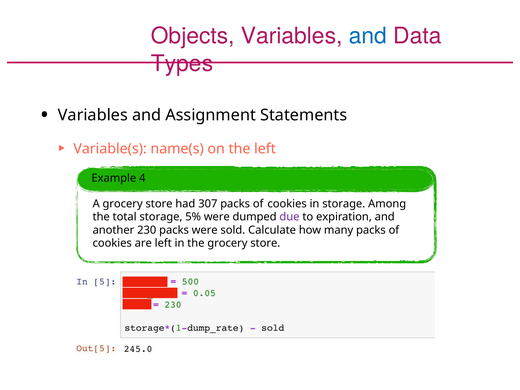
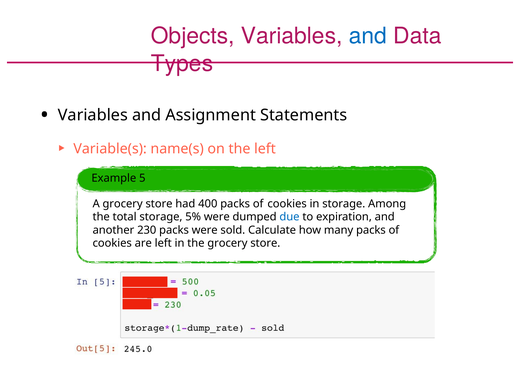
4: 4 -> 5 (142, 178)
307: 307 -> 400 (208, 204)
due colour: purple -> blue (290, 217)
